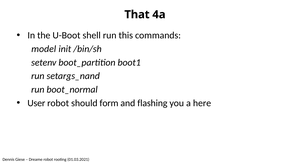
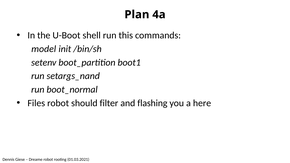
That: That -> Plan (137, 15)
User: User -> Files (36, 103)
form: form -> filter (109, 103)
